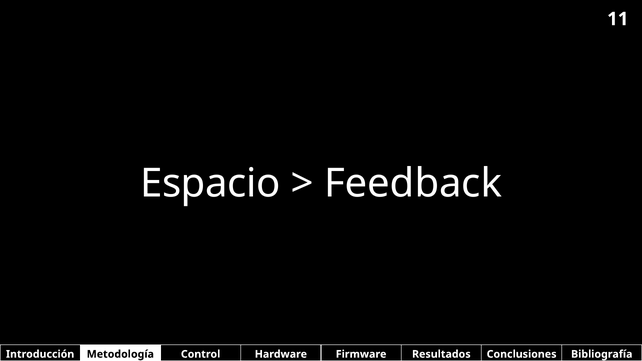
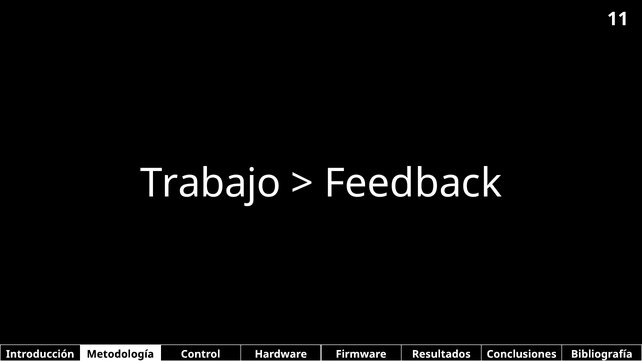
Espacio: Espacio -> Trabajo (210, 184)
